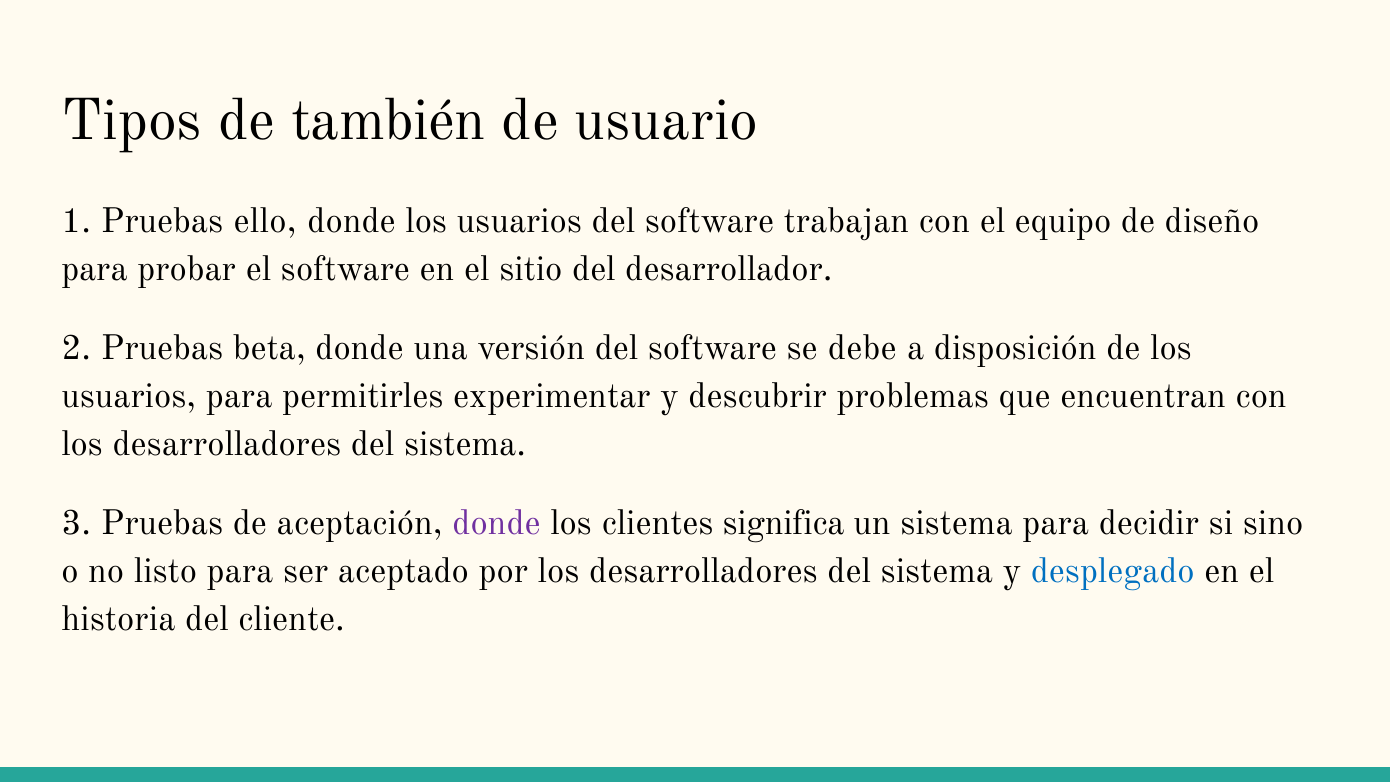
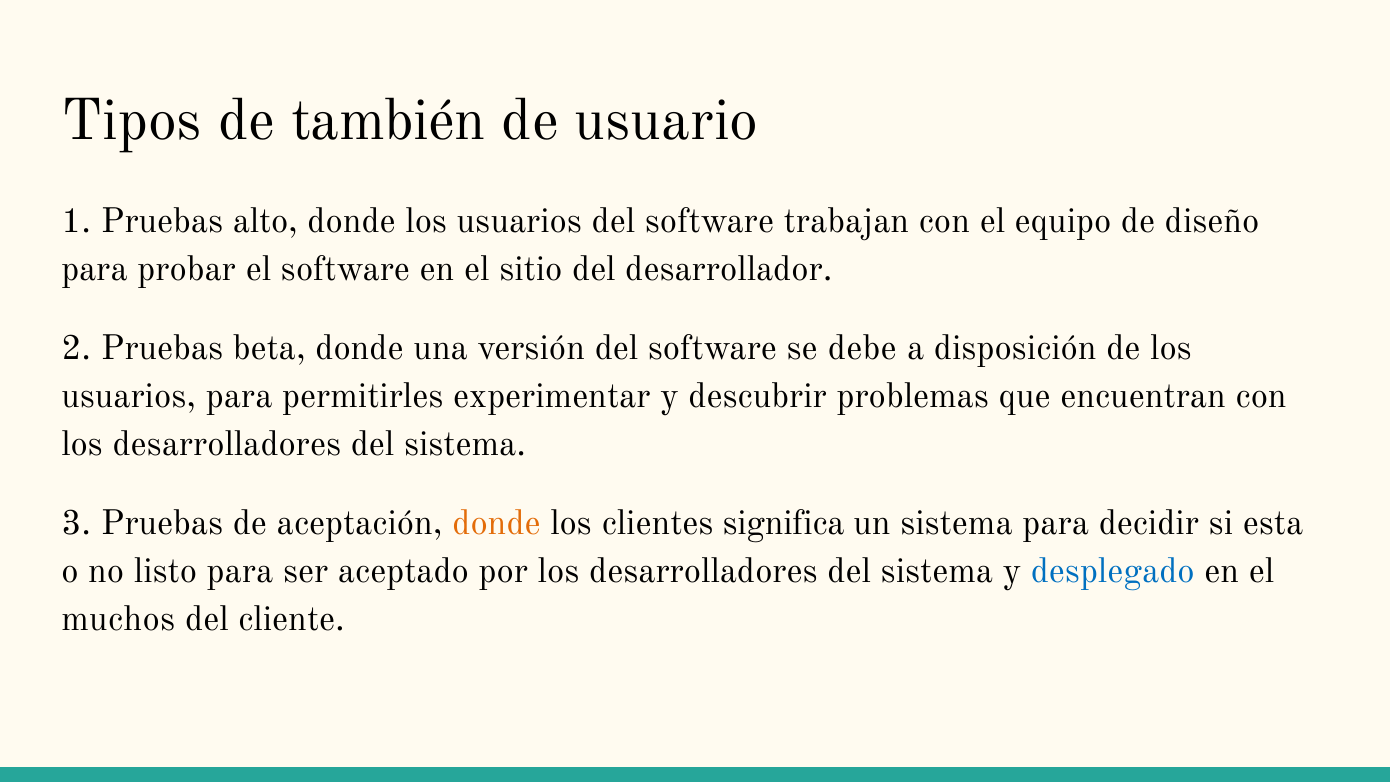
ello: ello -> alto (265, 221)
donde colour: purple -> orange (497, 523)
sino: sino -> esta (1273, 523)
historia: historia -> muchos (118, 619)
